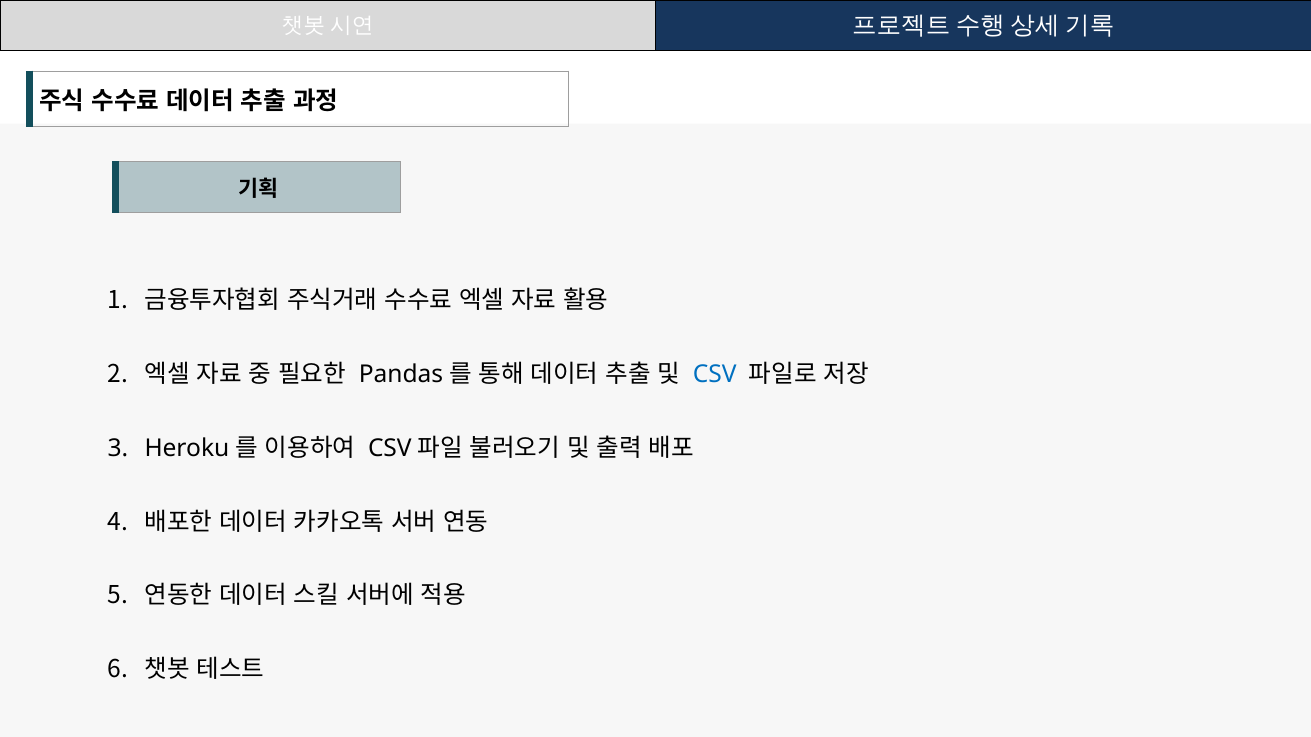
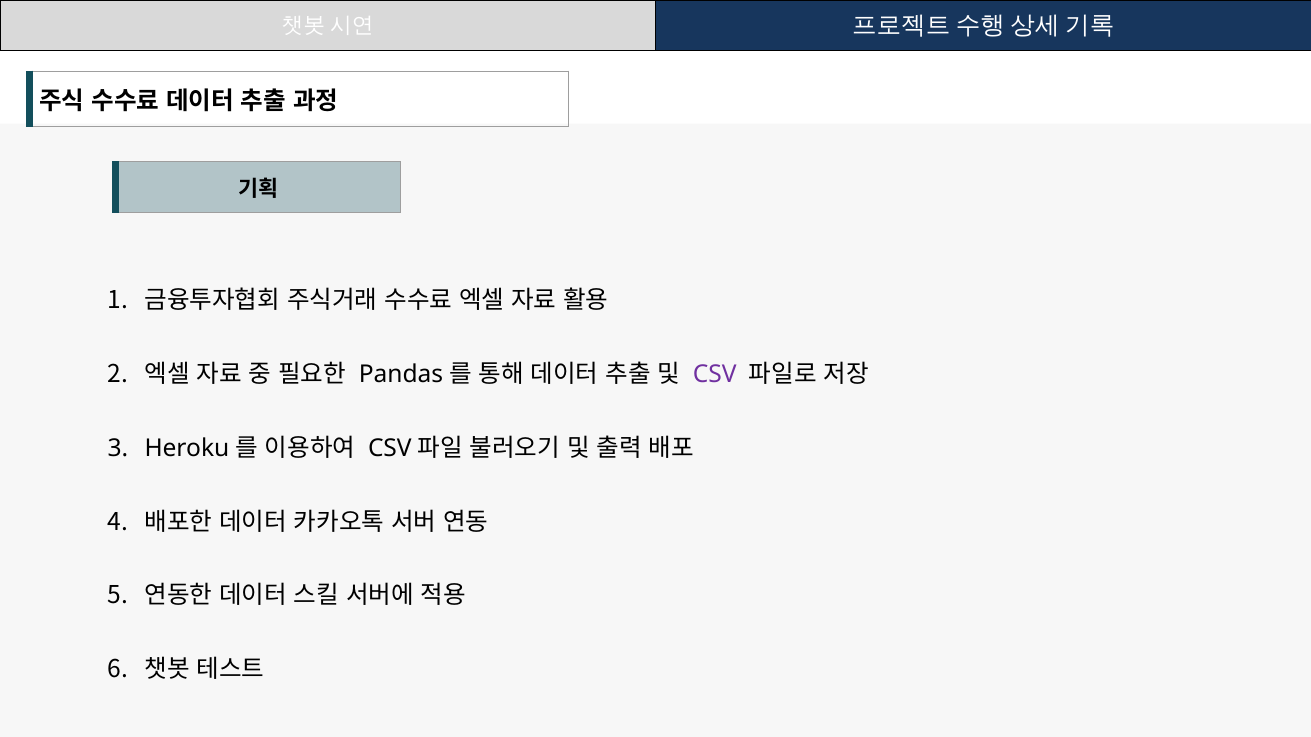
CSV colour: blue -> purple (715, 375)
